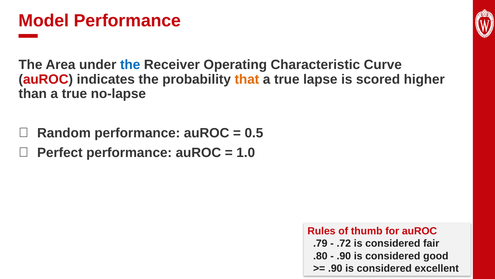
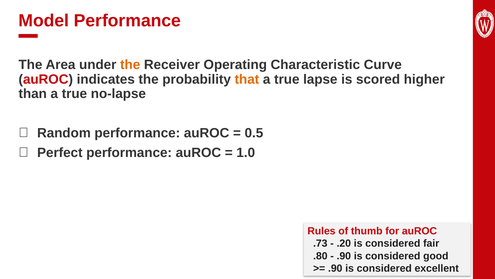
the colour: blue -> orange (130, 65)
.79: .79 -> .73 (320, 243)
.72: .72 -> .20 (344, 243)
